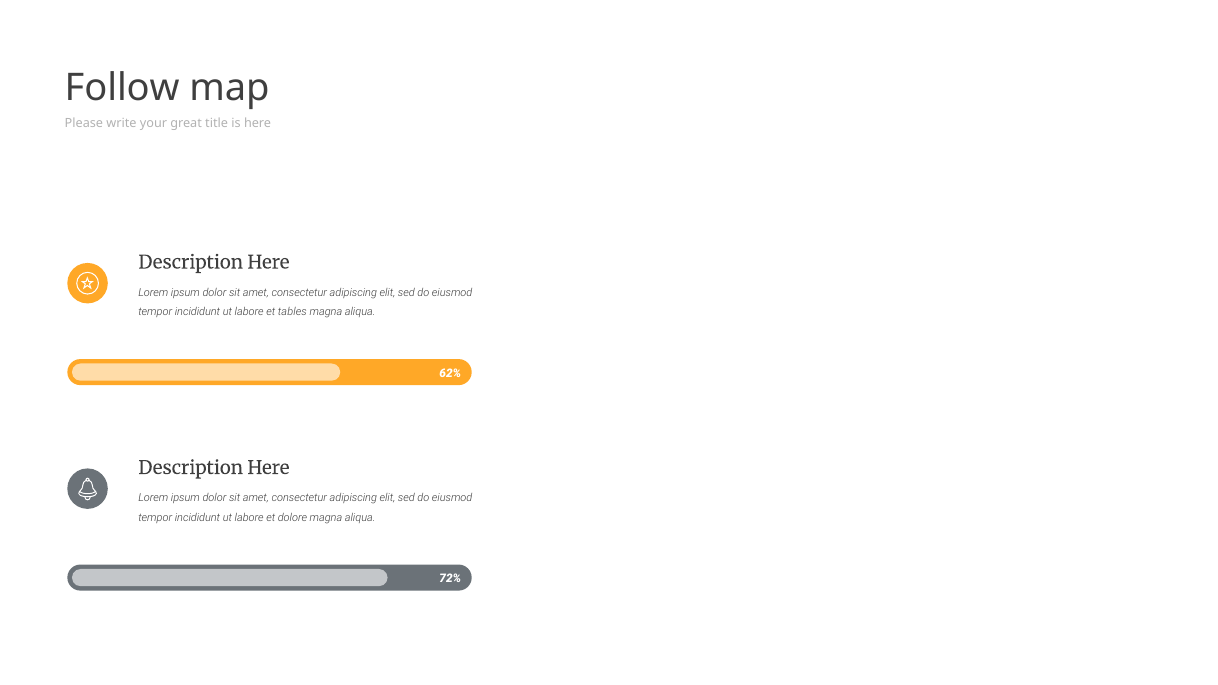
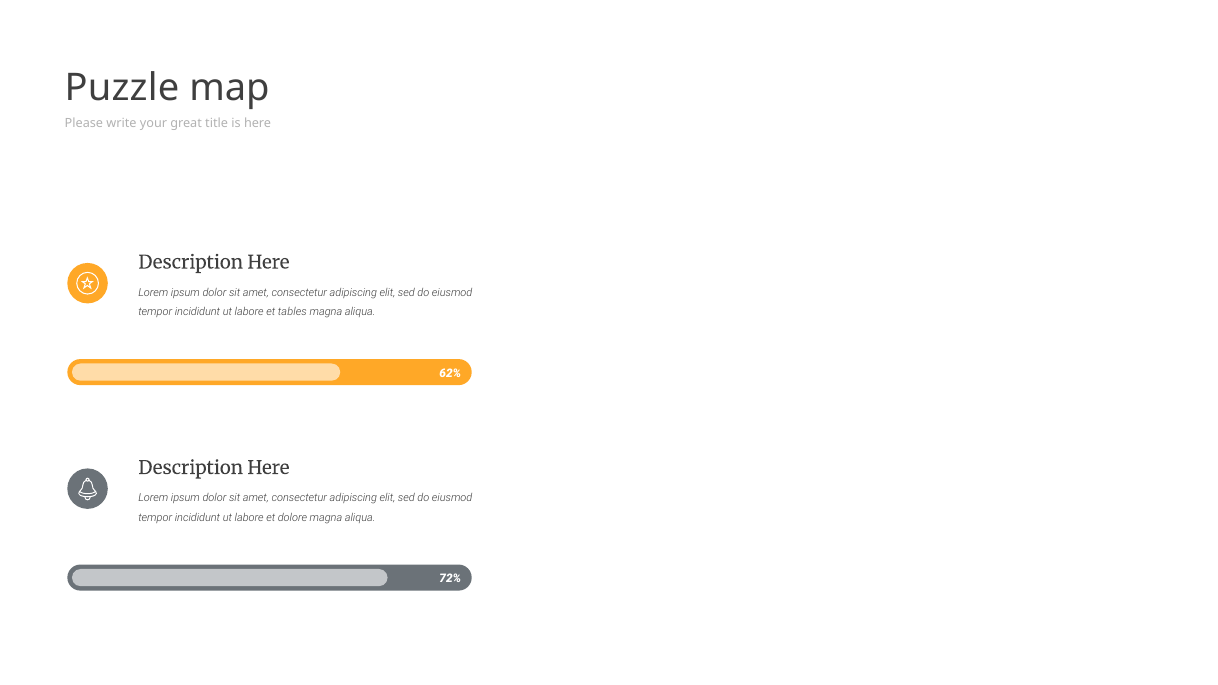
Follow: Follow -> Puzzle (122, 88)
